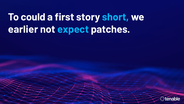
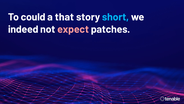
first: first -> that (64, 17)
earlier: earlier -> indeed (23, 29)
expect colour: light blue -> pink (73, 29)
